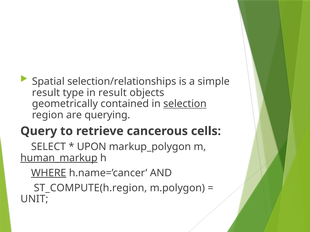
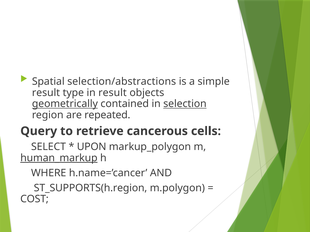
selection/relationships: selection/relationships -> selection/abstractions (122, 82)
geometrically underline: none -> present (65, 104)
querying: querying -> repeated (107, 115)
WHERE underline: present -> none (49, 173)
ST_COMPUTE(h.region: ST_COMPUTE(h.region -> ST_SUPPORTS(h.region (90, 188)
UNIT: UNIT -> COST (34, 199)
